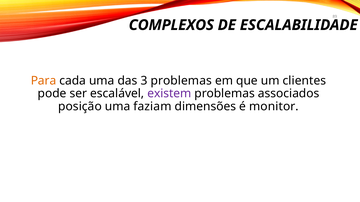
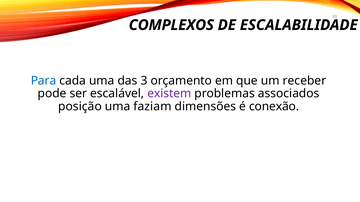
Para colour: orange -> blue (44, 81)
3 problemas: problemas -> orçamento (181, 81)
clientes: clientes -> receber (304, 81)
monitor: monitor -> conexão (274, 107)
